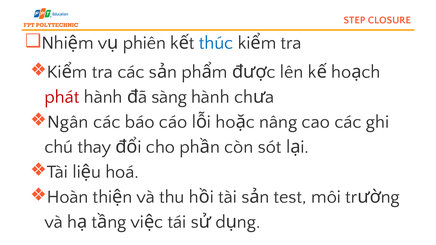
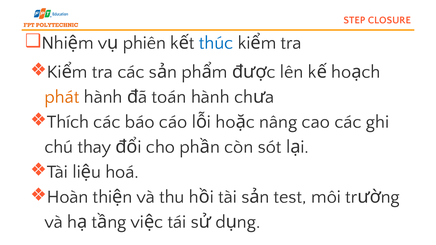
phát colour: red -> orange (62, 97)
sàng: sàng -> toán (169, 97)
Ngân: Ngân -> Thích (68, 122)
